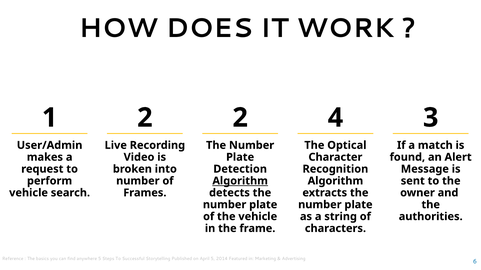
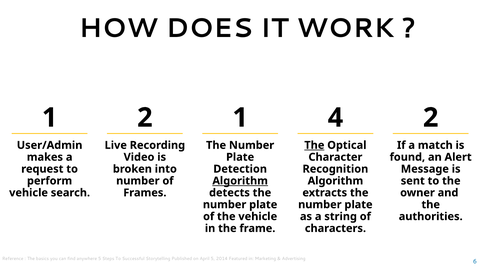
2 2: 2 -> 1 (240, 118)
4 3: 3 -> 2 (431, 118)
The underline: none -> present (314, 146)
